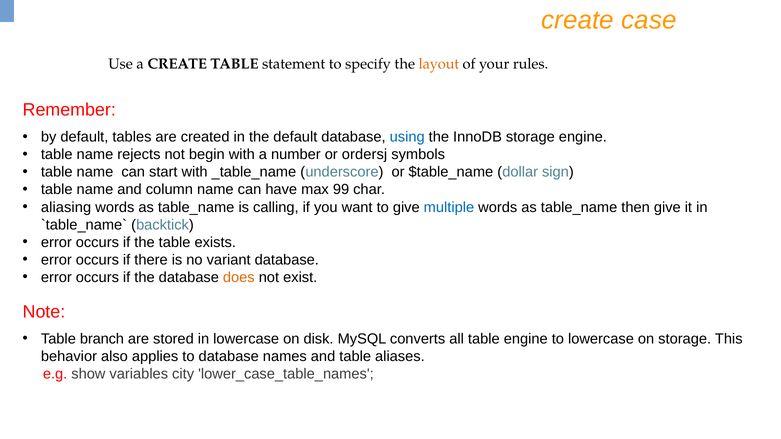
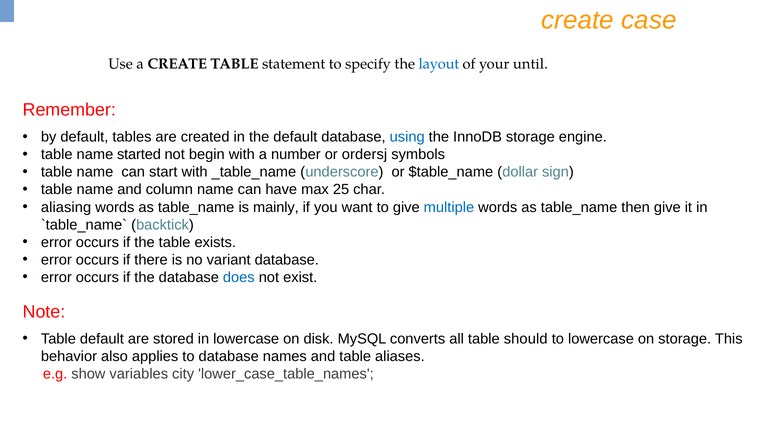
layout colour: orange -> blue (439, 64)
rules: rules -> until (530, 64)
rejects: rejects -> started (139, 155)
99: 99 -> 25 (341, 190)
calling: calling -> mainly (276, 207)
does colour: orange -> blue (239, 278)
Table branch: branch -> default (102, 339)
table engine: engine -> should (526, 339)
